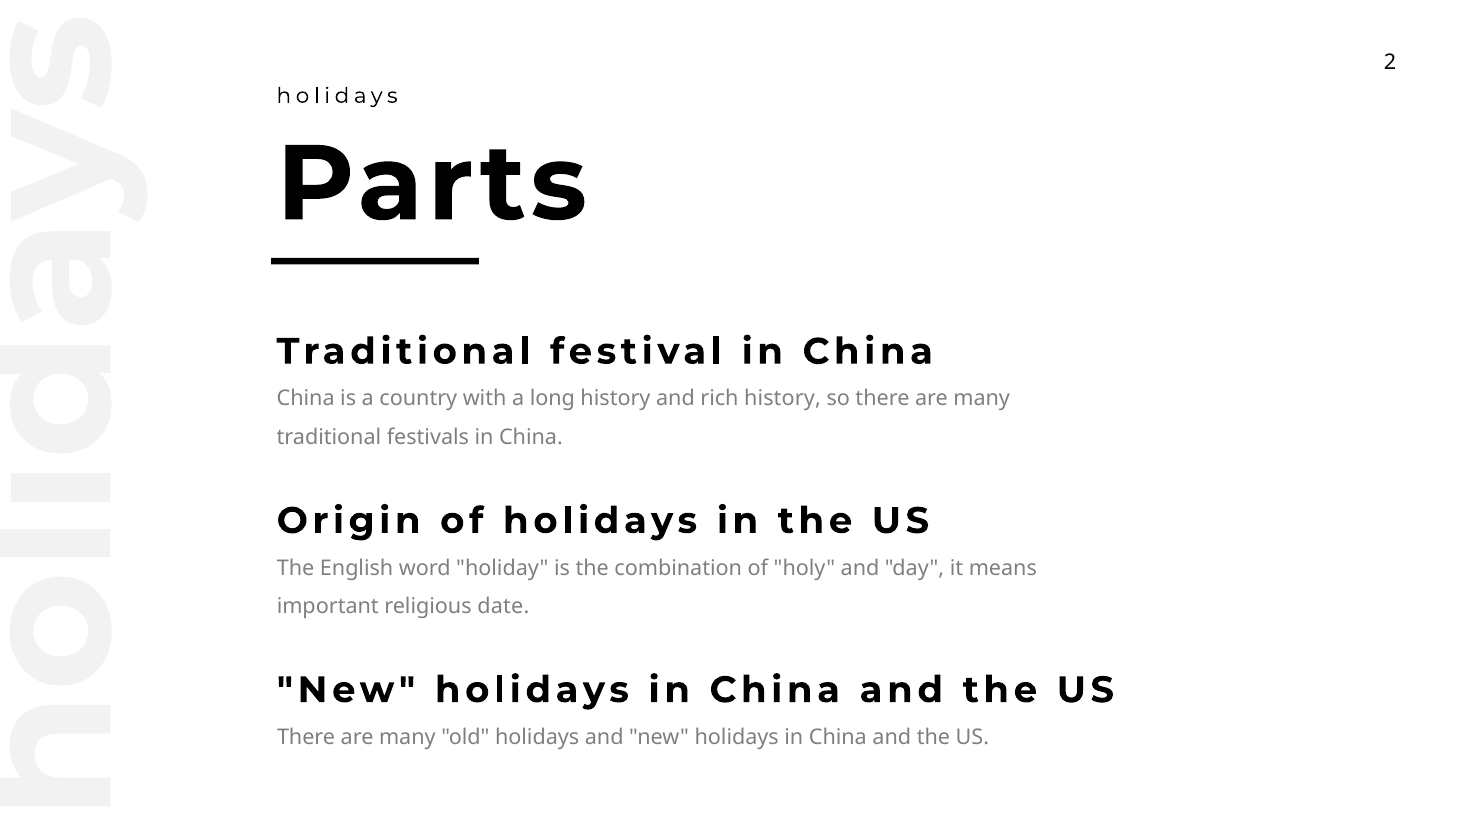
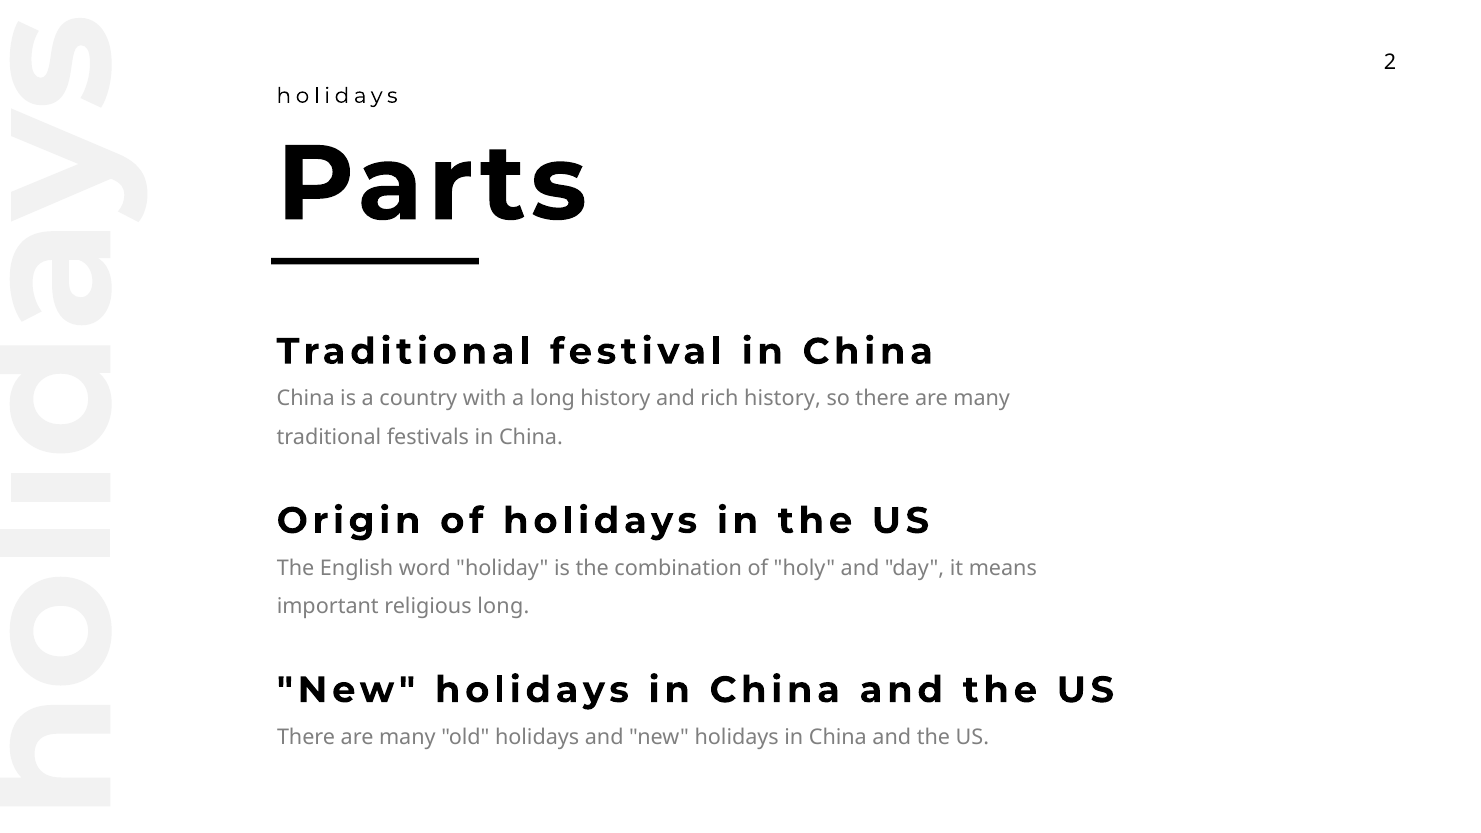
religious date: date -> long (503, 607)
